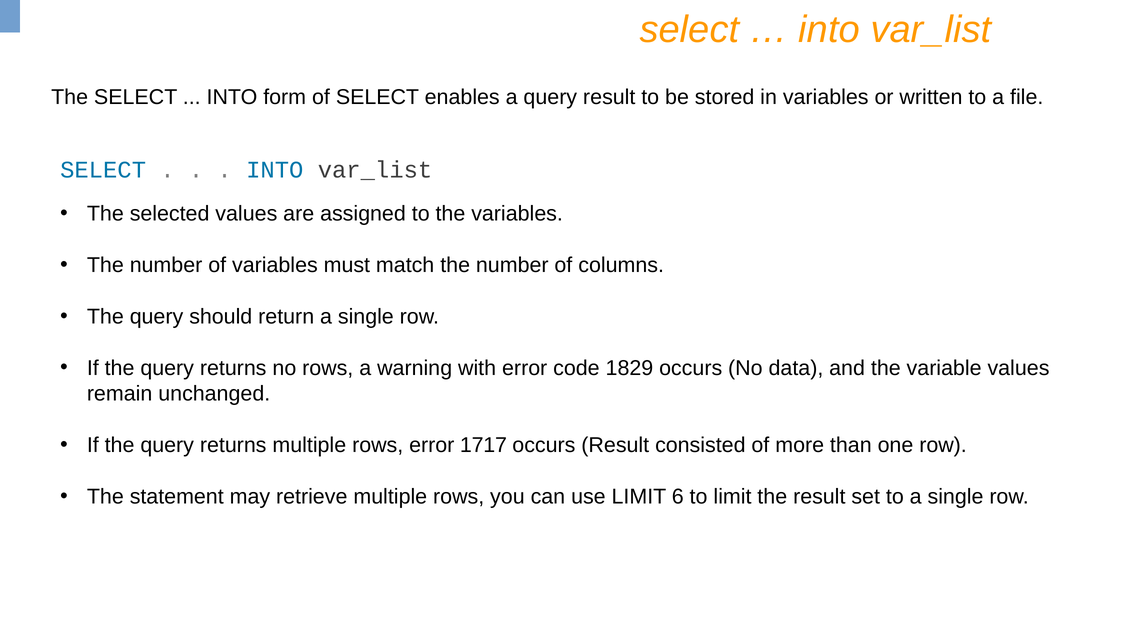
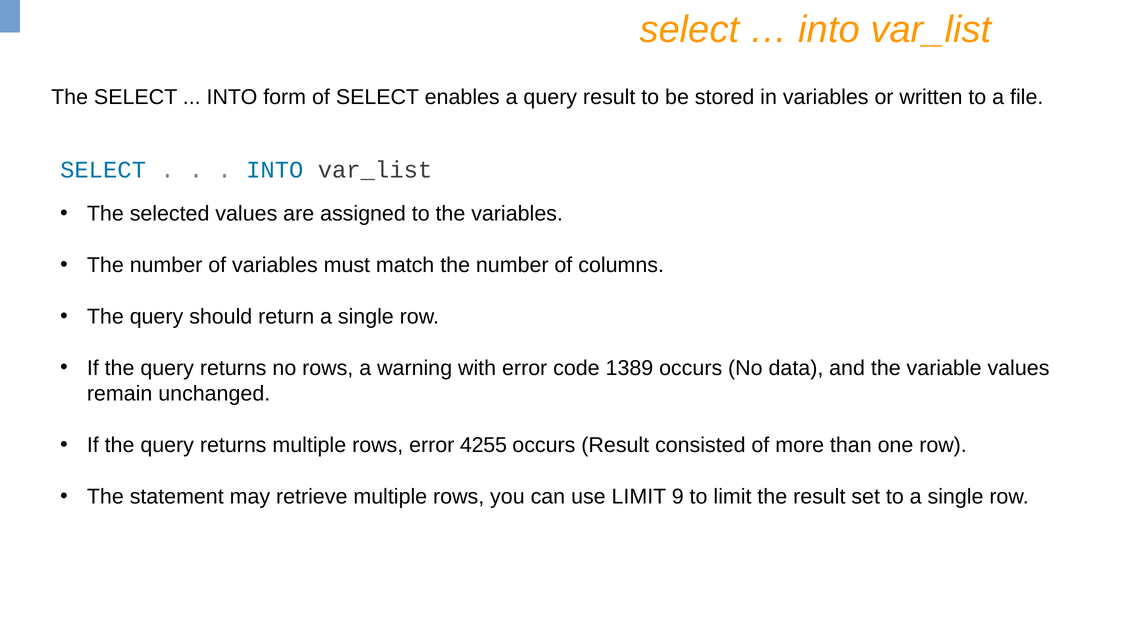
1829: 1829 -> 1389 (629, 368)
1717: 1717 -> 4255 (483, 445)
6: 6 -> 9 (678, 497)
